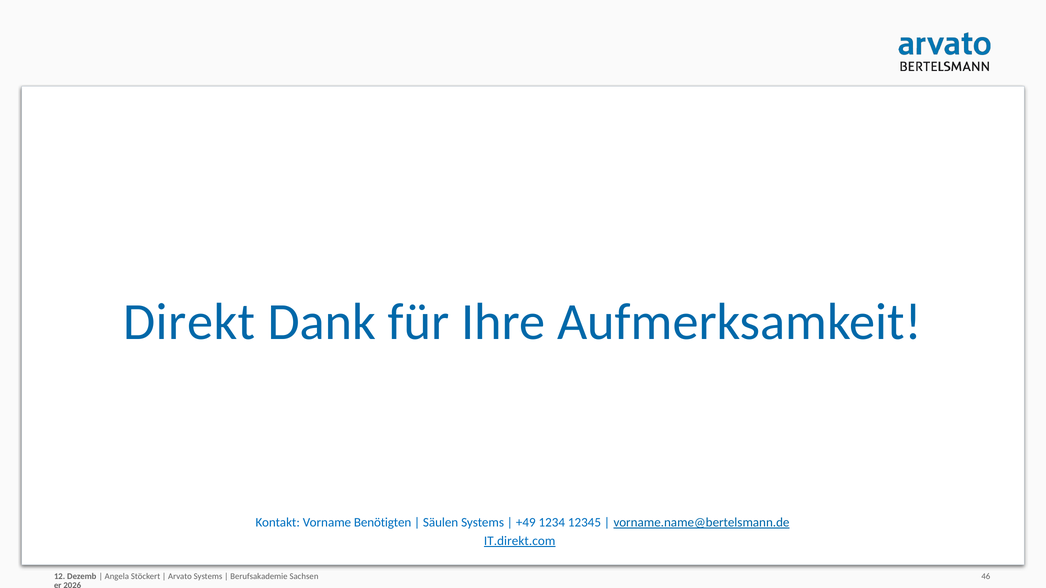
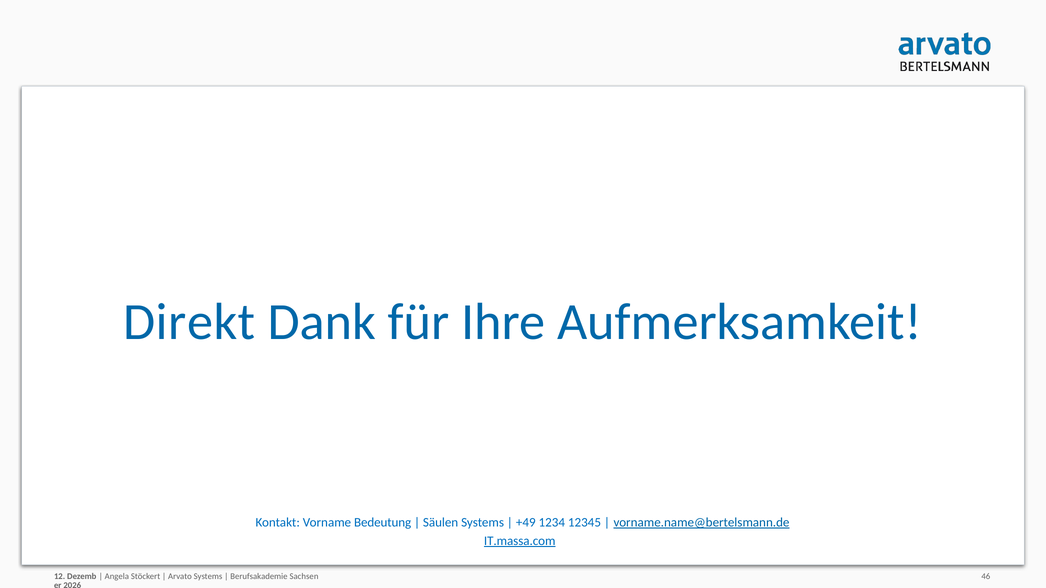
Benötigten: Benötigten -> Bedeutung (383, 523)
IT.direkt.com: IT.direkt.com -> IT.massa.com (520, 541)
